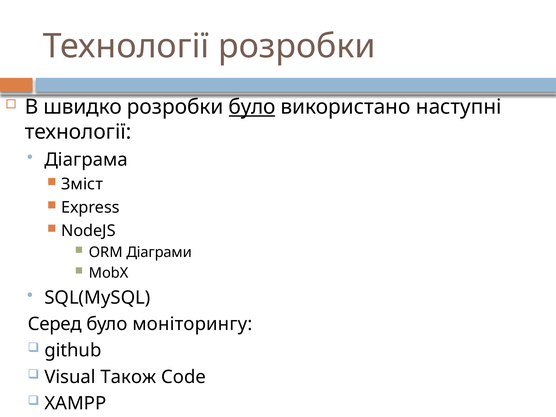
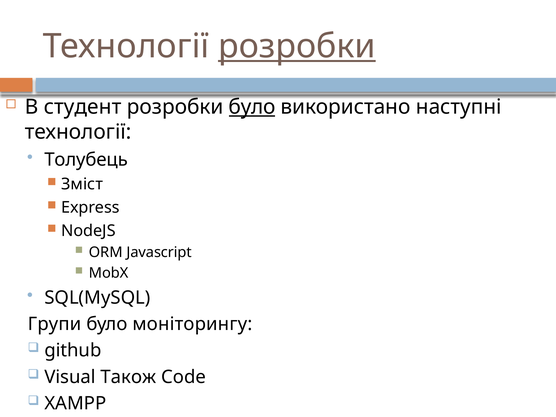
розробки underline: none -> present (297, 46)
швидко: швидко -> студент (83, 107)
Діаграма: Діаграма -> Толубець (86, 160)
Діаграми: Діаграми -> Javascript (159, 252)
Серед: Серед -> Групи (55, 324)
